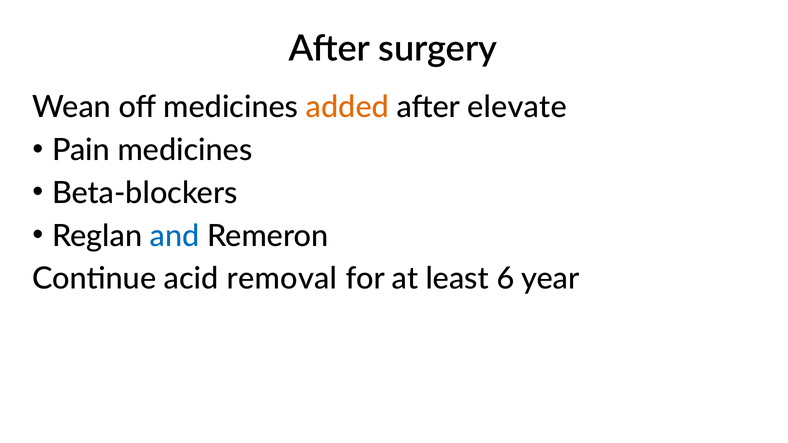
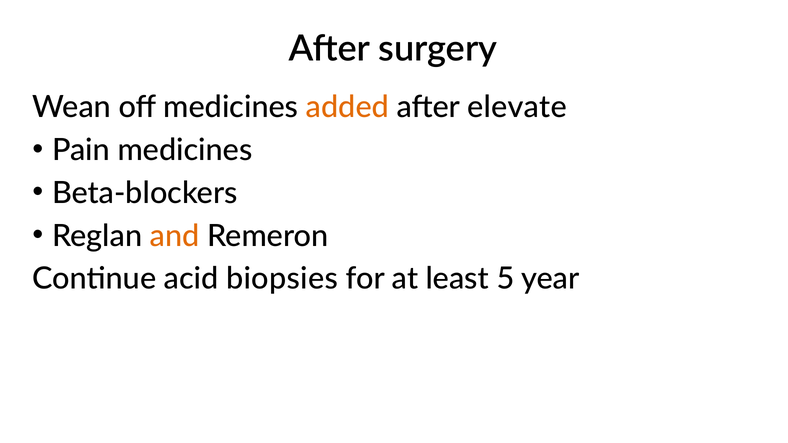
and colour: blue -> orange (175, 236)
removal: removal -> biopsies (282, 279)
6: 6 -> 5 (505, 279)
